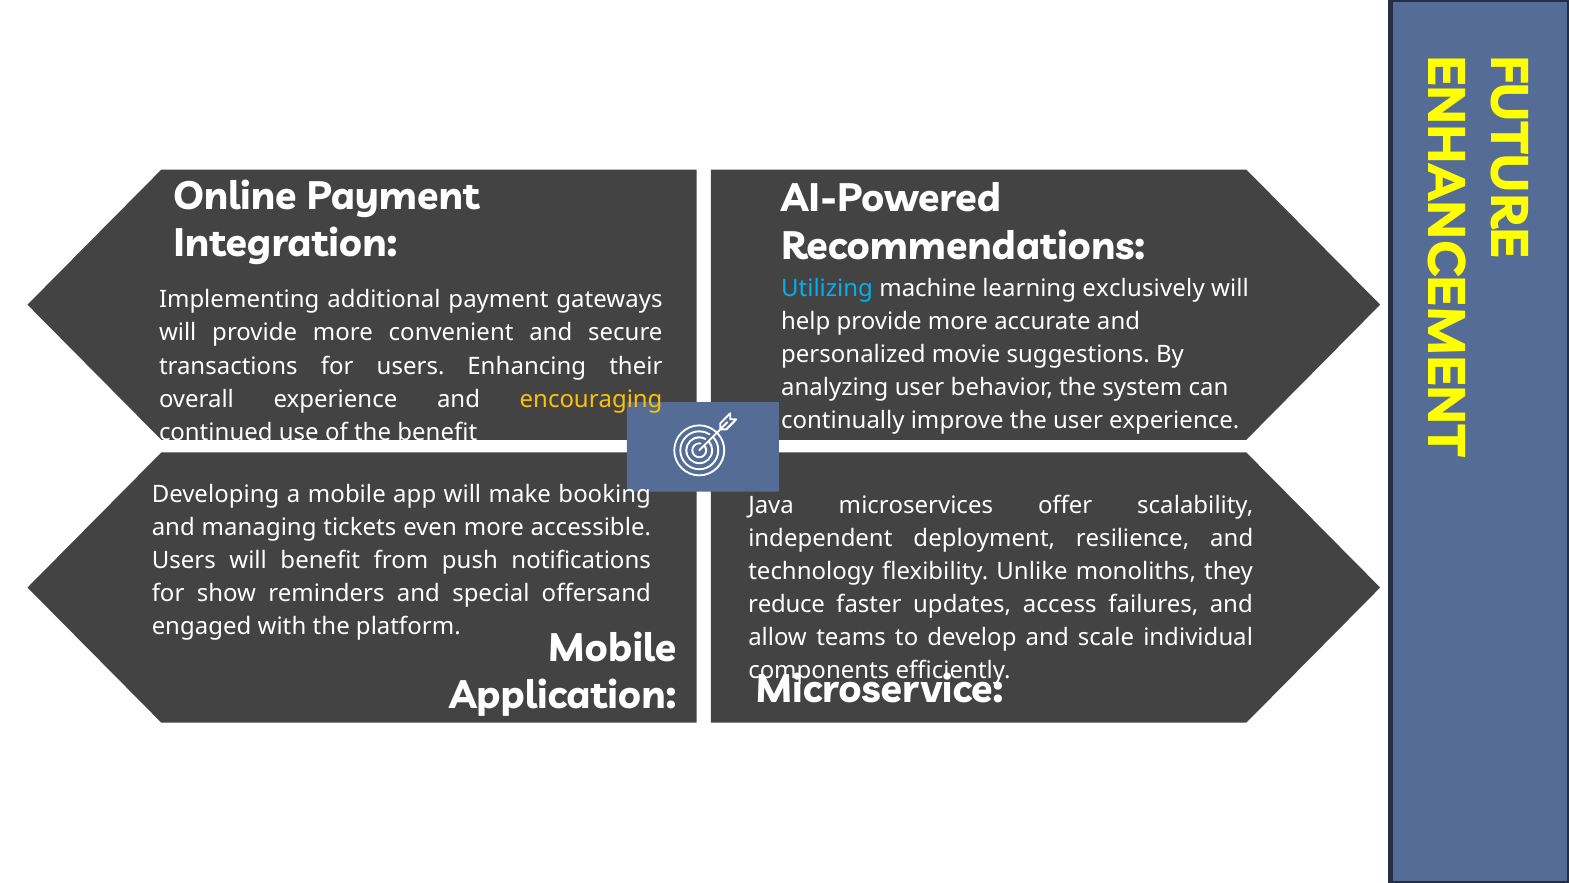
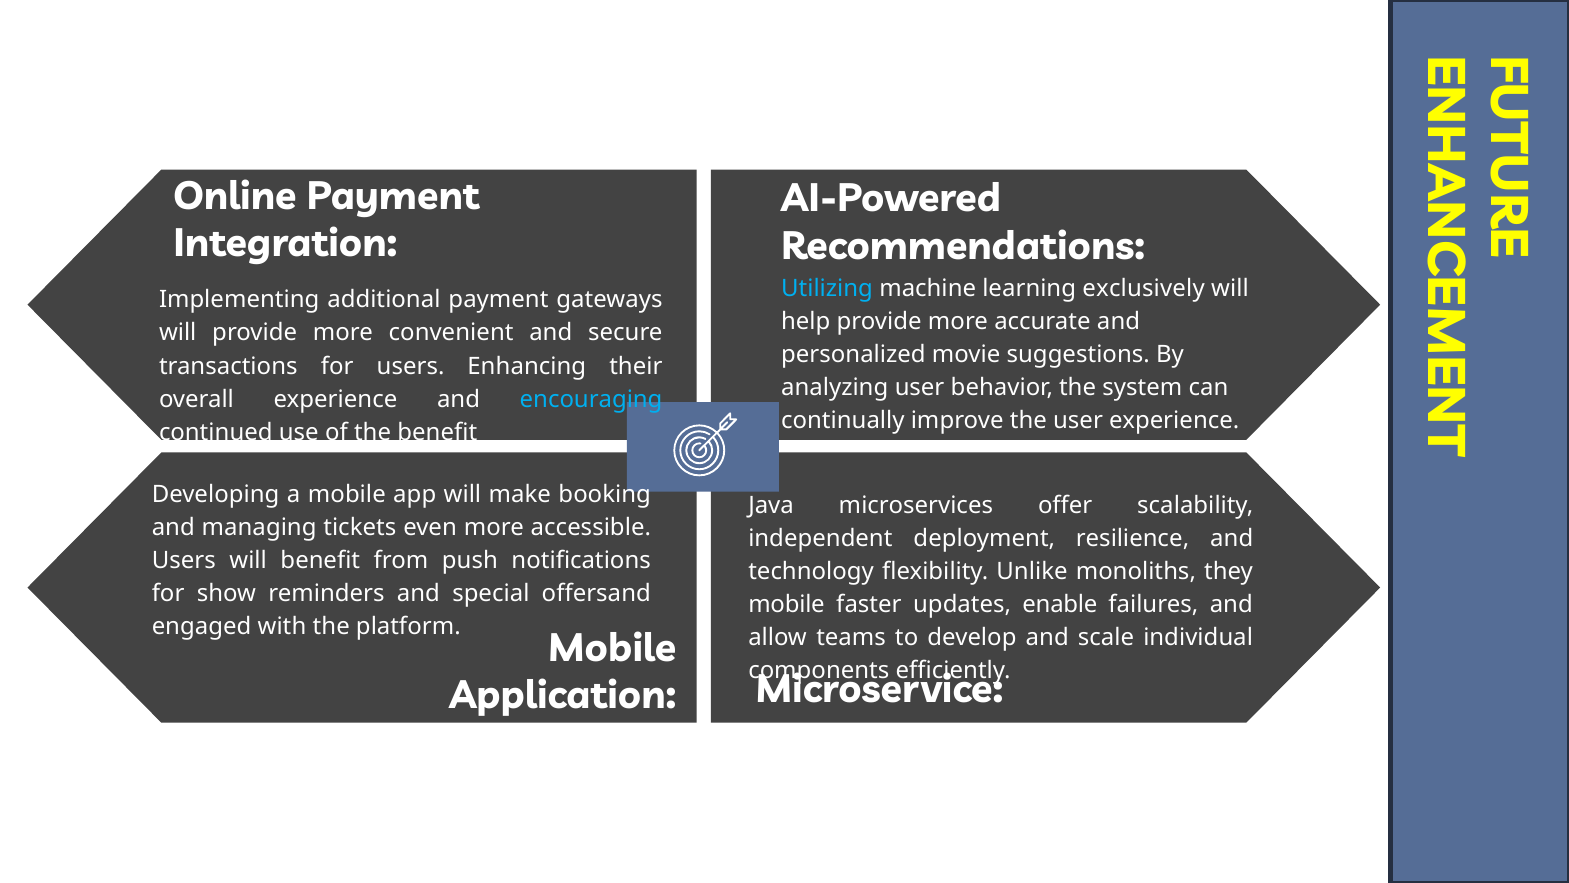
encouraging colour: yellow -> light blue (591, 399)
reduce: reduce -> mobile (787, 604)
access: access -> enable (1060, 604)
